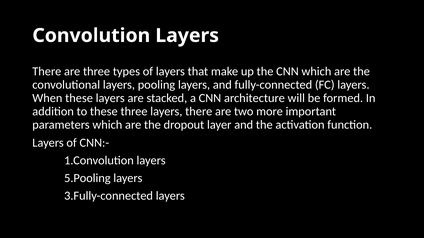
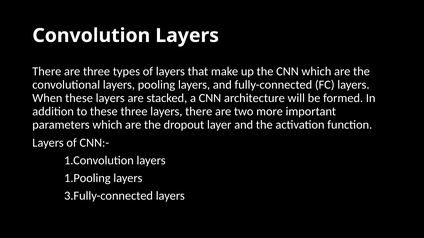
5.Pooling: 5.Pooling -> 1.Pooling (87, 178)
